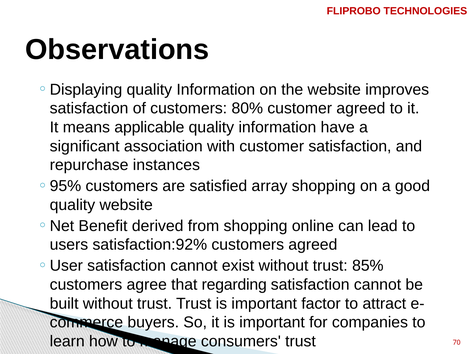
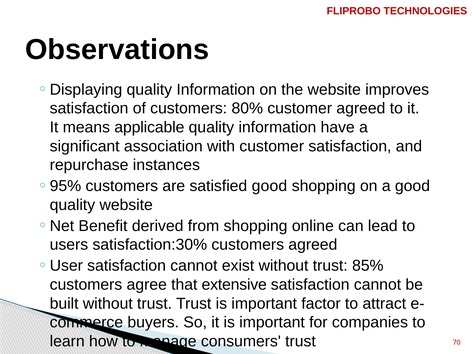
satisfied array: array -> good (269, 186)
satisfaction:92%: satisfaction:92% -> satisfaction:30% (150, 245)
regarding: regarding -> extensive (234, 285)
